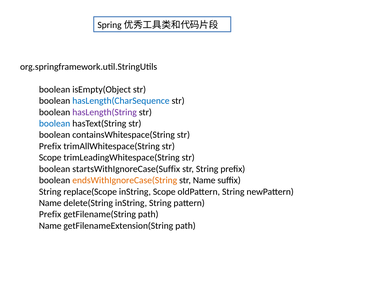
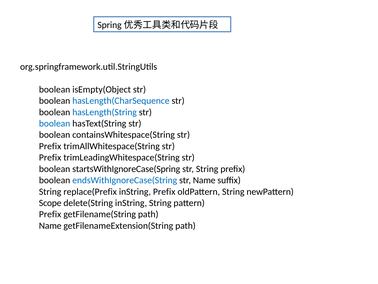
hasLength(String colour: purple -> blue (105, 112)
Scope: Scope -> Prefix (50, 157)
startsWithIgnoreCase(Suffix: startsWithIgnoreCase(Suffix -> startsWithIgnoreCase(Spring (126, 169)
endsWithIgnoreCase(String colour: orange -> blue (125, 180)
replace(Scope: replace(Scope -> replace(Prefix (90, 191)
inString Scope: Scope -> Prefix (164, 191)
Name: Name -> Scope (50, 203)
